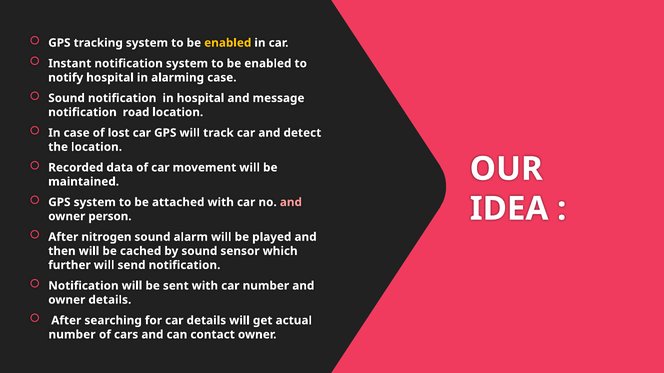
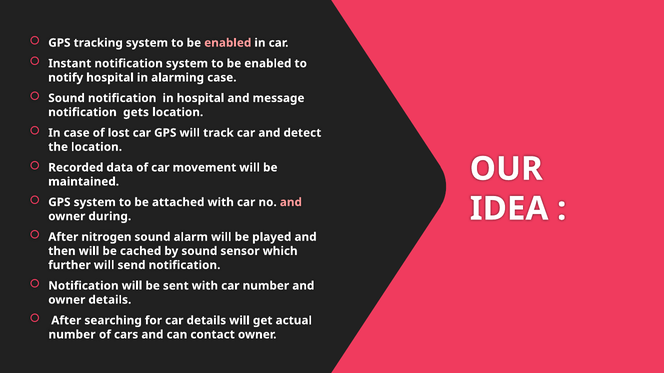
enabled colour: yellow -> pink (228, 43)
road: road -> gets (136, 112)
person: person -> during (110, 217)
